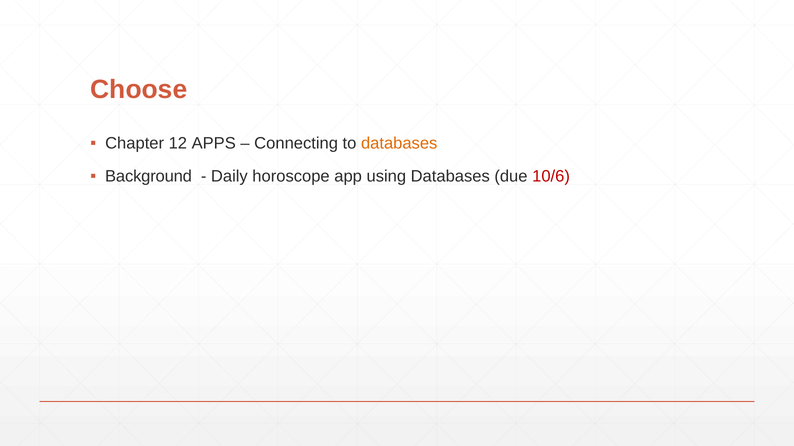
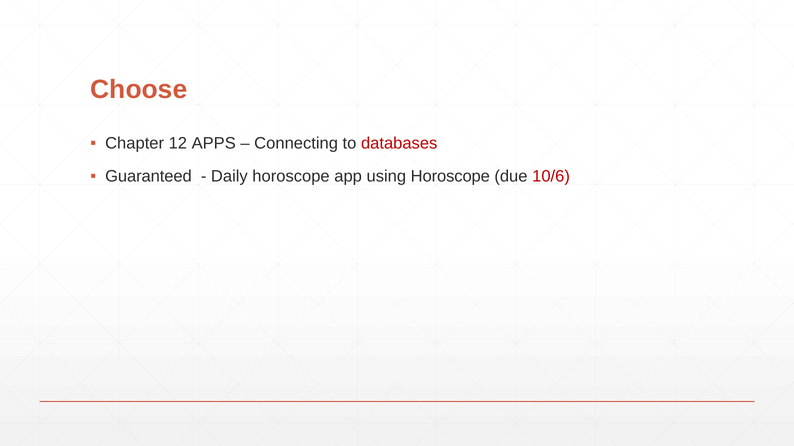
databases colour: orange -> red (399, 144)
Background: Background -> Guaranteed (148, 176)
using Databases: Databases -> Horoscope (450, 176)
